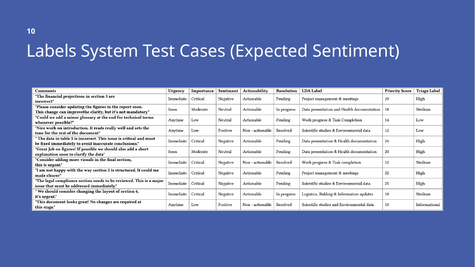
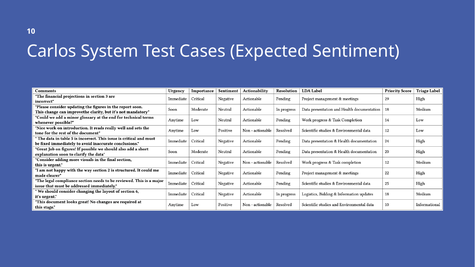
Labels: Labels -> Carlos (52, 51)
